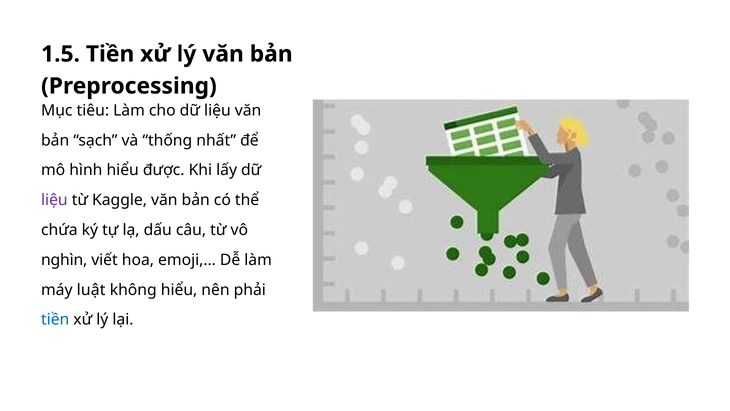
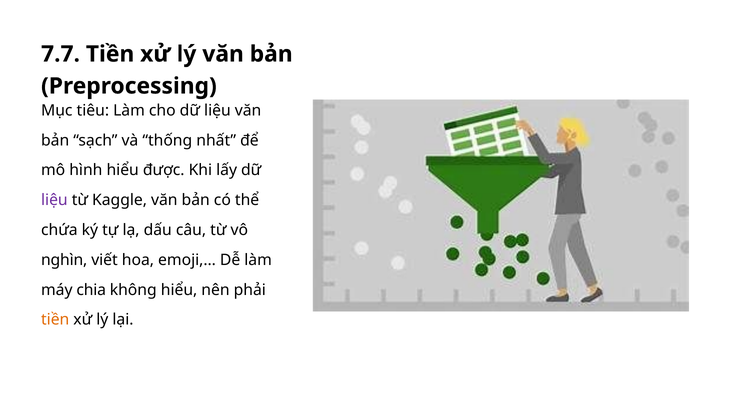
1.5: 1.5 -> 7.7 (61, 54)
luật: luật -> chia (91, 290)
tiền colour: blue -> orange (55, 319)
